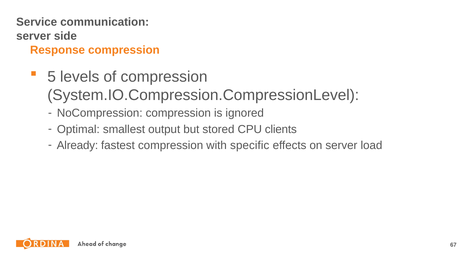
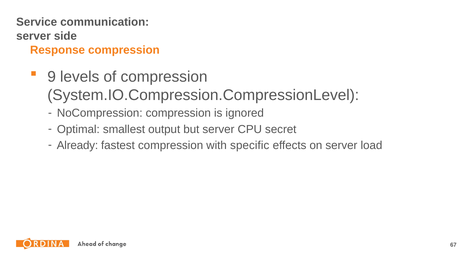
5: 5 -> 9 (52, 77)
but stored: stored -> server (218, 129)
clients: clients -> secret (281, 129)
